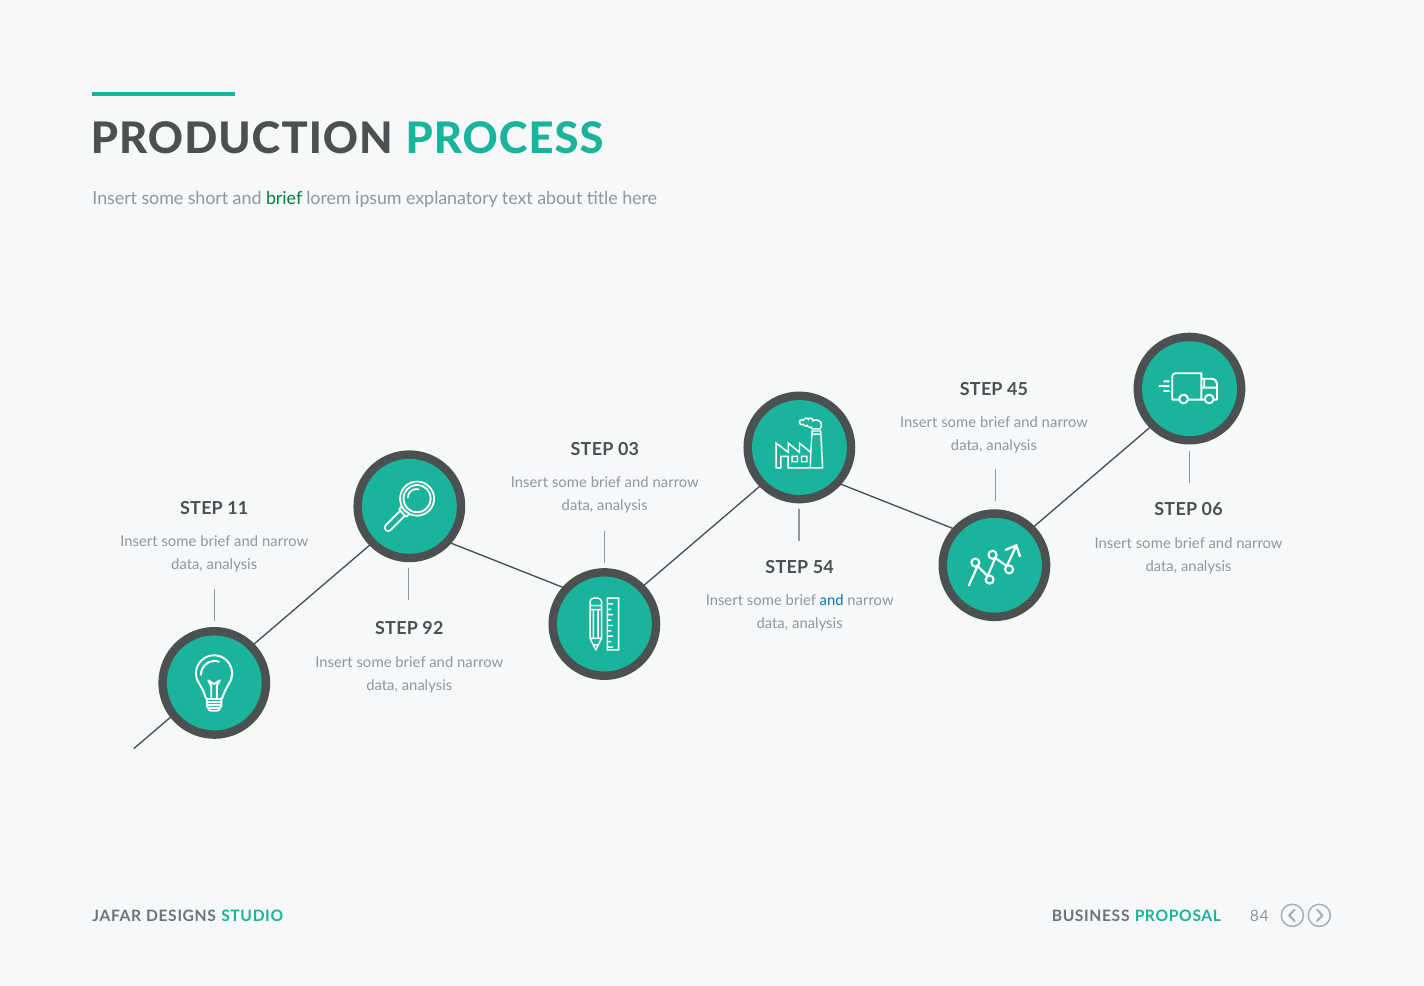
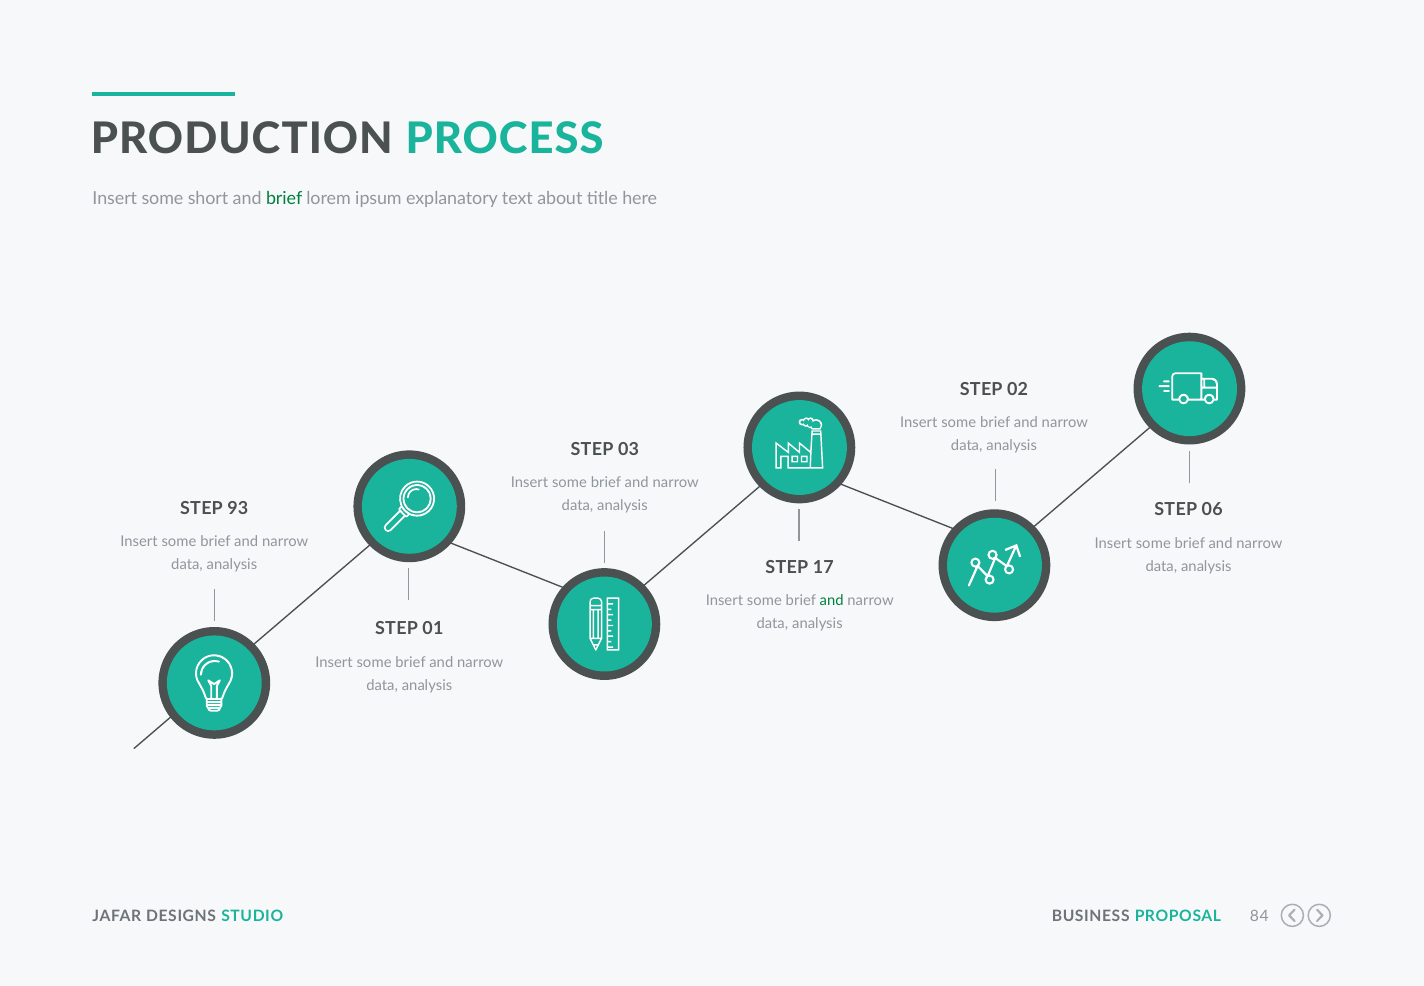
45: 45 -> 02 (1018, 389)
11: 11 -> 93 (238, 508)
54: 54 -> 17 (823, 567)
and colour: blue -> green (832, 601)
92: 92 -> 01 (433, 629)
